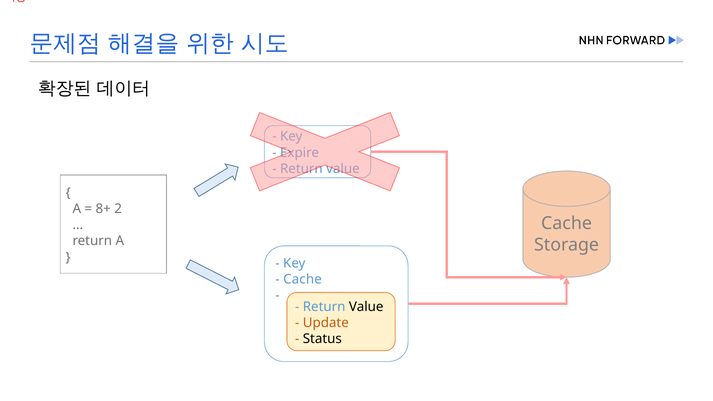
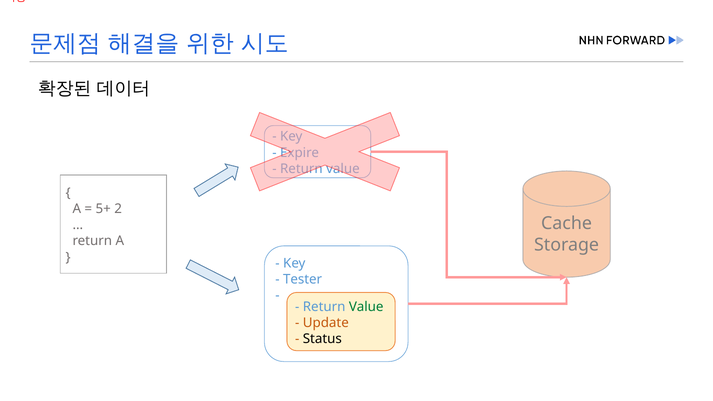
8+: 8+ -> 5+ (103, 209)
Cache: Cache -> Tester (303, 279)
Value colour: black -> green (366, 307)
